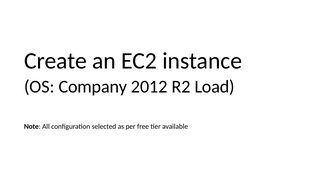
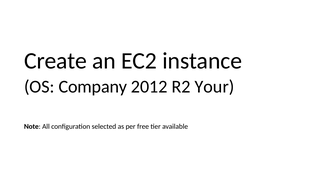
Load: Load -> Your (214, 87)
